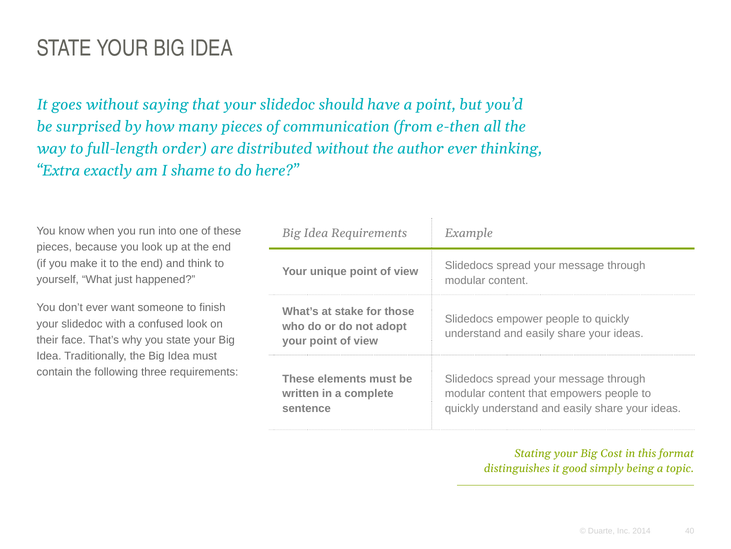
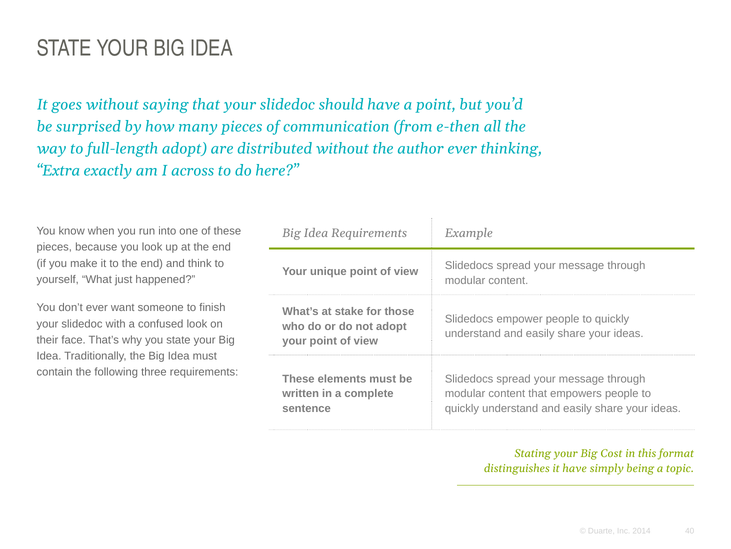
full-length order: order -> adopt (185, 148)
shame: shame -> across (193, 170)
it good: good -> have (575, 468)
